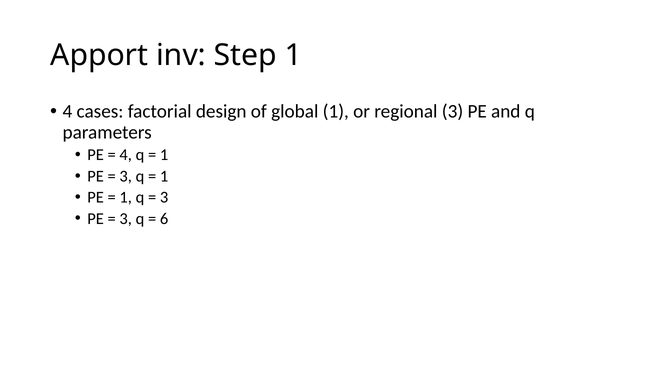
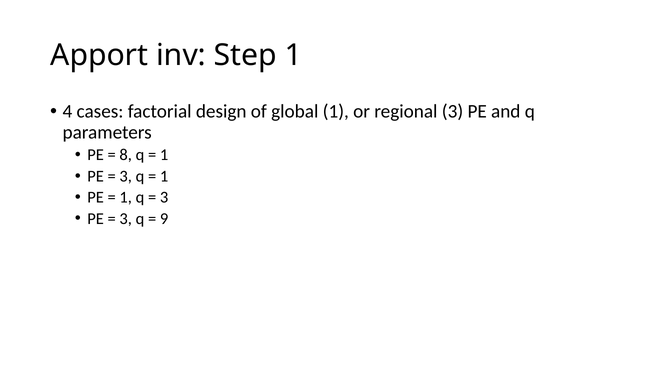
4: 4 -> 8 (126, 155)
6: 6 -> 9 (164, 219)
